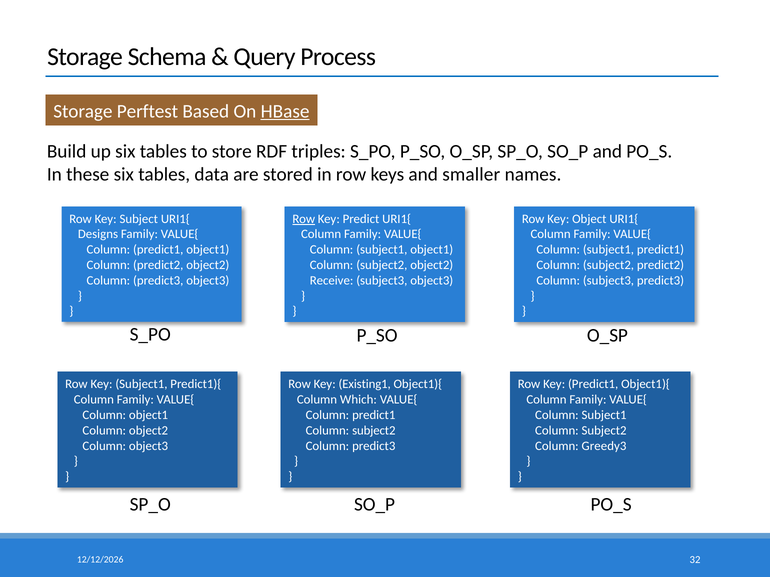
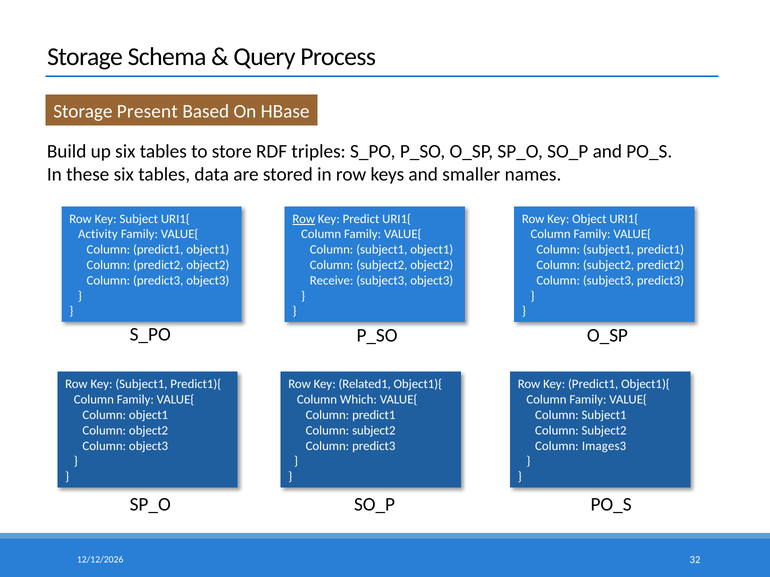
Perftest: Perftest -> Present (147, 111)
HBase underline: present -> none (285, 111)
Designs: Designs -> Activity (98, 234)
Existing1: Existing1 -> Related1 (365, 385)
Greedy3: Greedy3 -> Images3 (604, 446)
